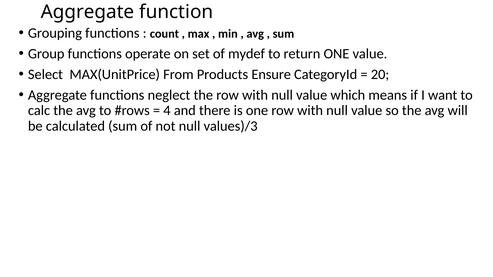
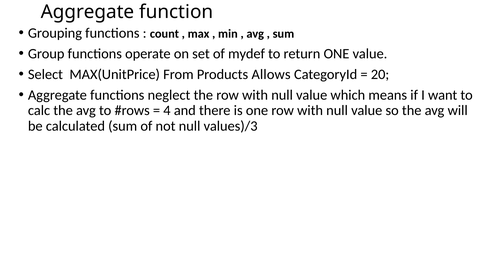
Ensure: Ensure -> Allows (271, 74)
